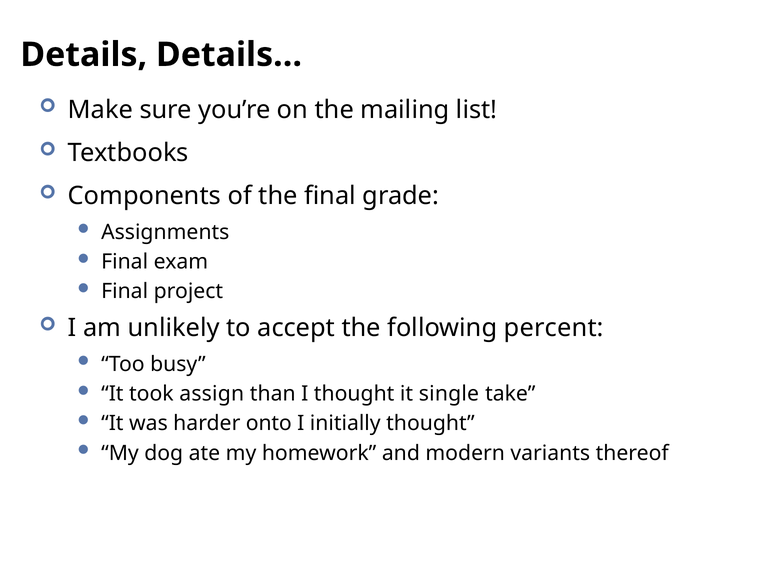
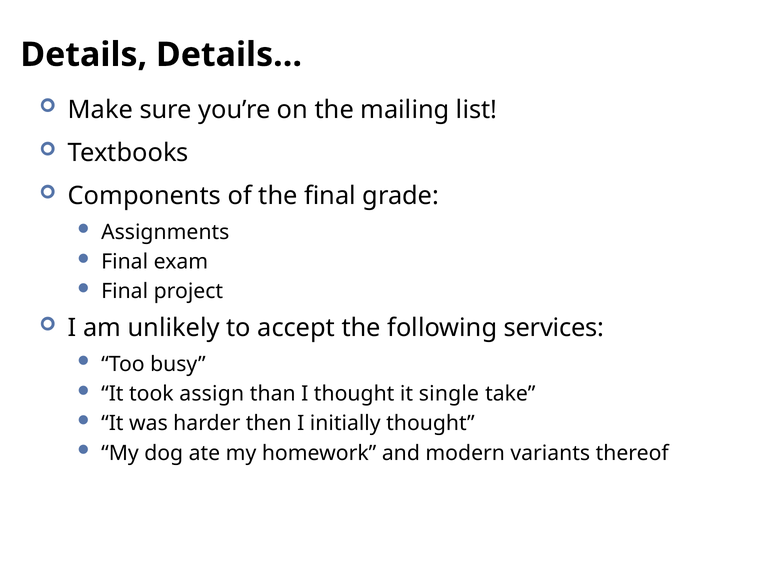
percent: percent -> services (554, 328)
onto: onto -> then (269, 424)
